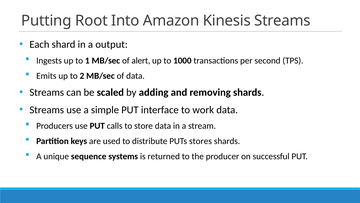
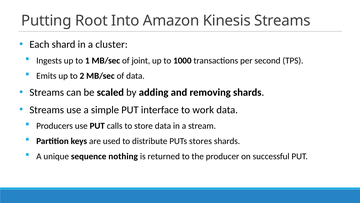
output: output -> cluster (112, 44)
alert: alert -> joint (141, 60)
systems: systems -> nothing (123, 156)
